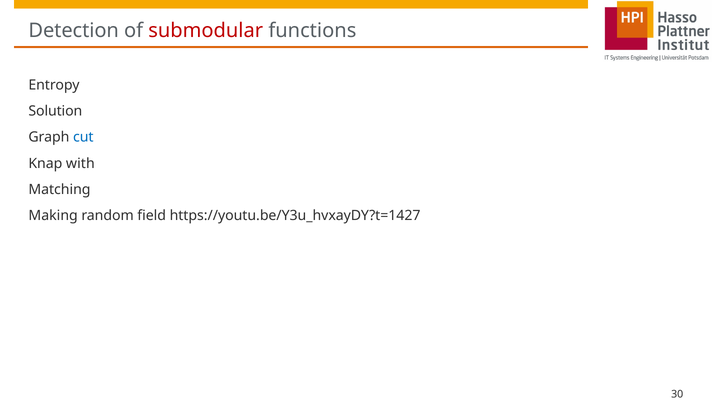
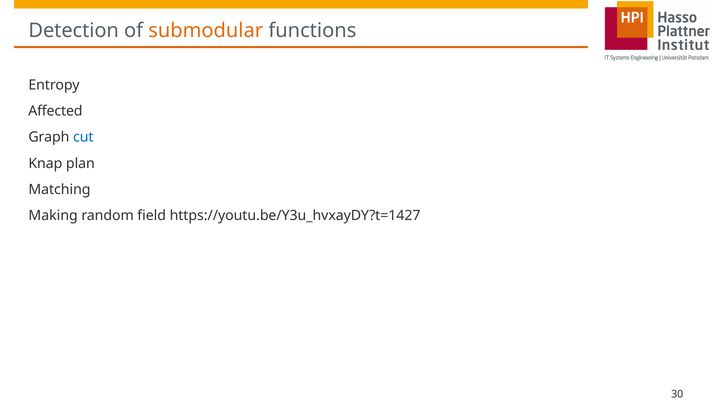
submodular colour: red -> orange (206, 31)
Solution: Solution -> Affected (55, 111)
with: with -> plan (80, 163)
